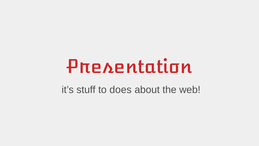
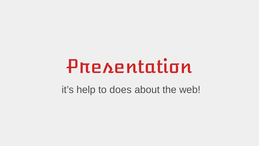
stuff: stuff -> help (86, 90)
